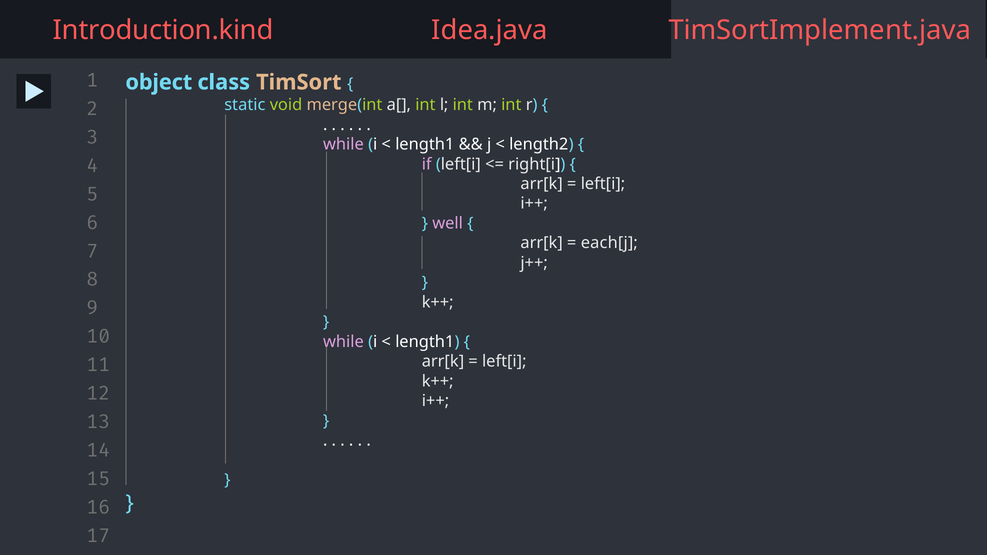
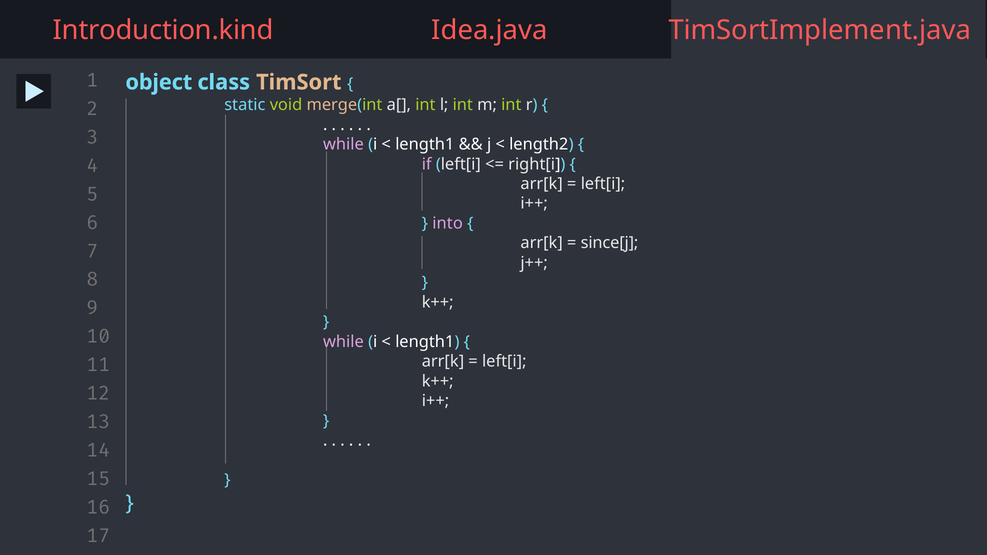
well: well -> into (448, 223)
each[j: each[j -> since[j (609, 243)
